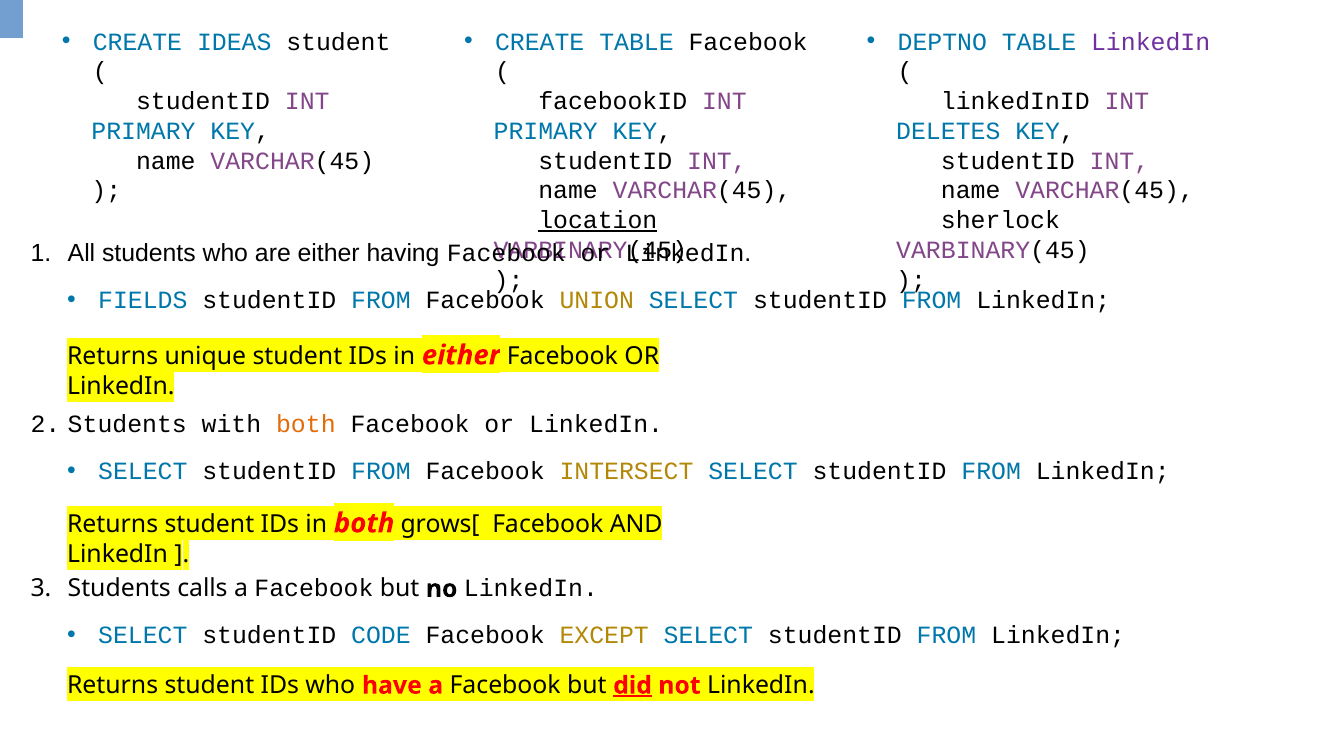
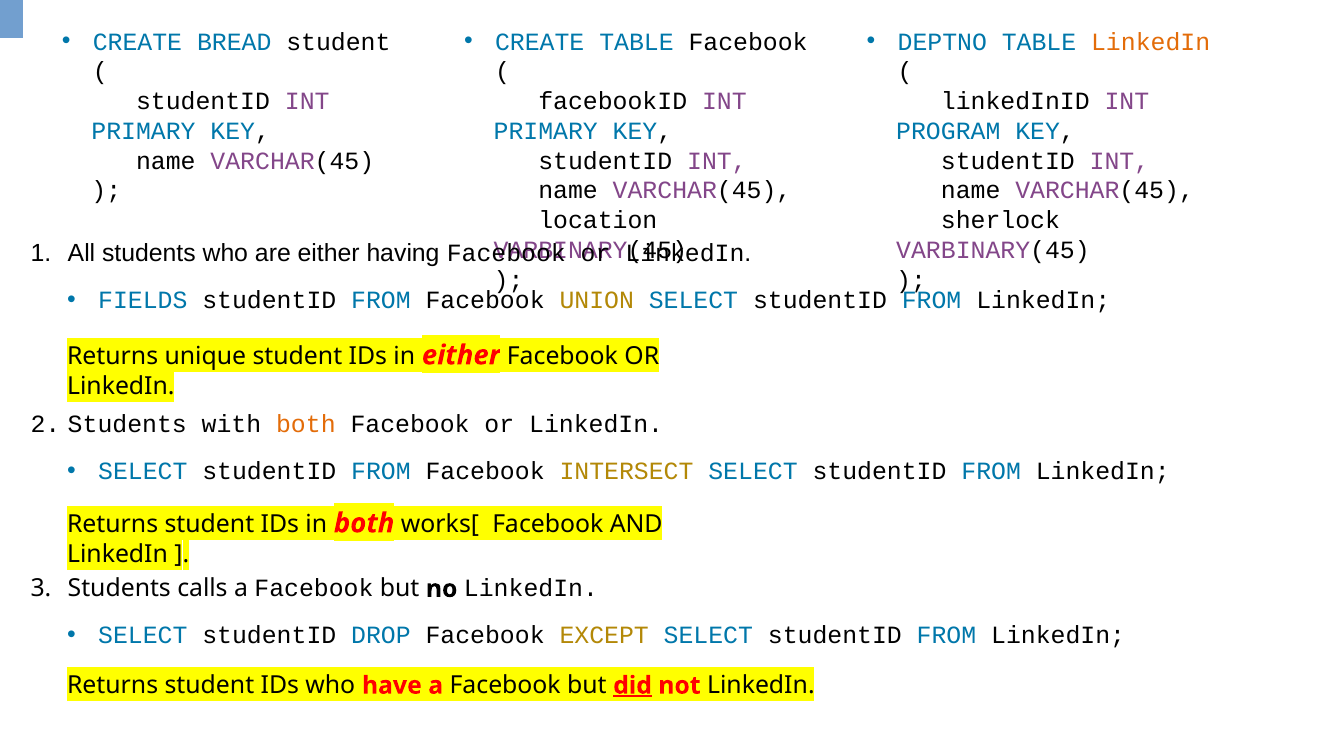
IDEAS: IDEAS -> BREAD (234, 42)
LinkedIn colour: purple -> orange (1151, 42)
DELETES: DELETES -> PROGRAM (948, 131)
location underline: present -> none (598, 221)
grows[: grows[ -> works[ (440, 524)
CODE: CODE -> DROP (381, 636)
